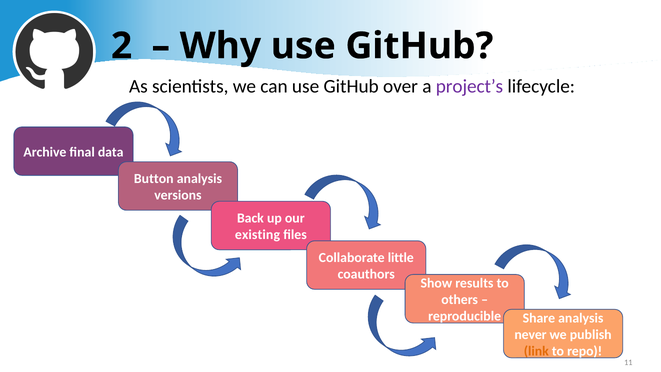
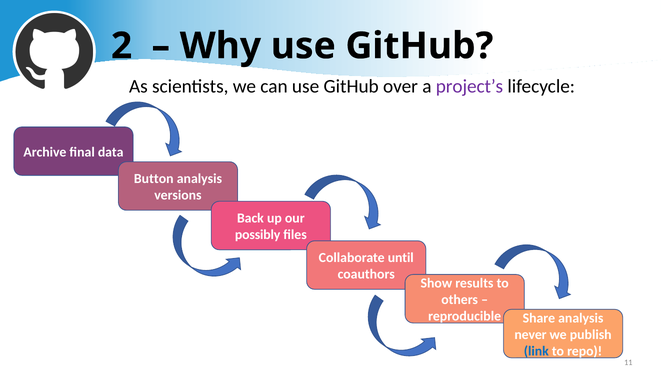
existing: existing -> possibly (258, 235)
little: little -> until (401, 258)
link colour: orange -> blue (536, 351)
